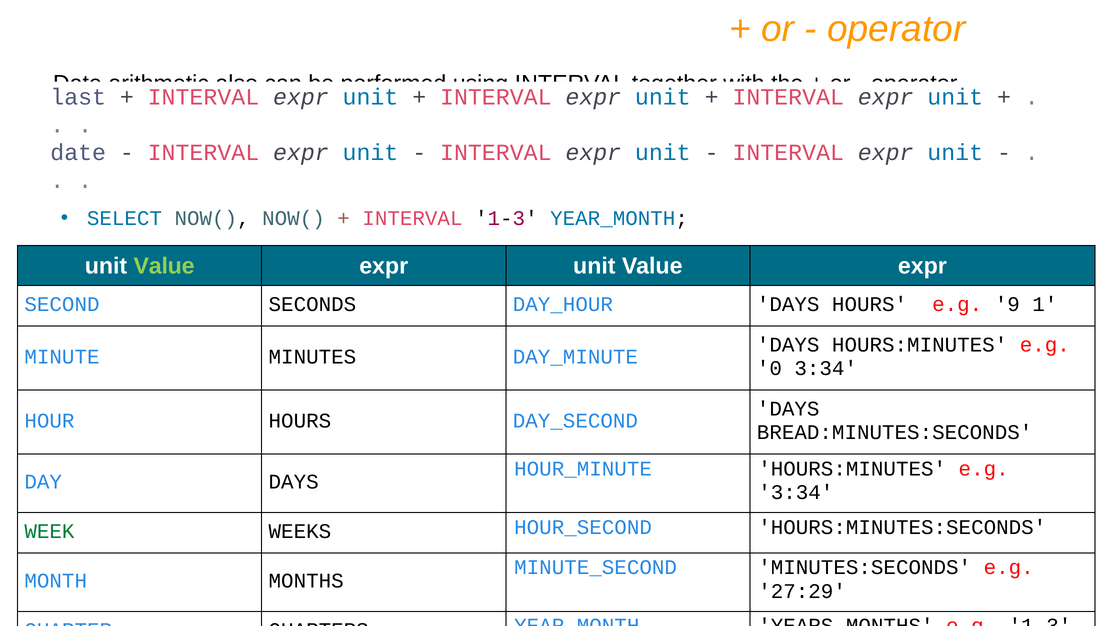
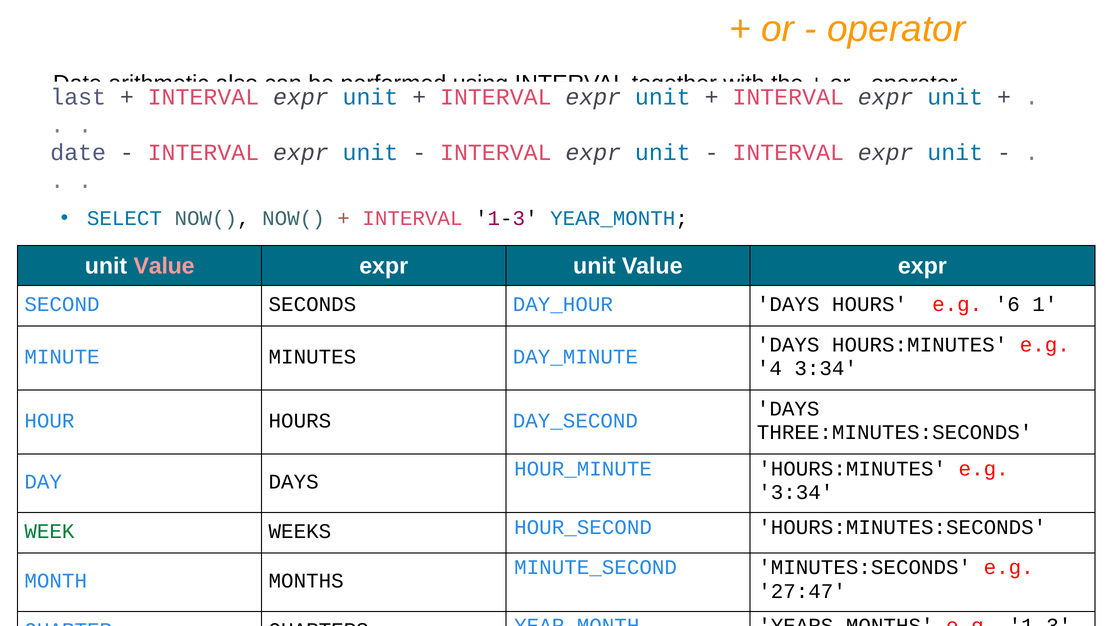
Value colour: light green -> pink (164, 266)
9: 9 -> 6 (1007, 305)
0: 0 -> 4 (769, 369)
BREAD:MINUTES:SECONDS: BREAD:MINUTES:SECONDS -> THREE:MINUTES:SECONDS (895, 433)
27:29: 27:29 -> 27:47 (802, 591)
